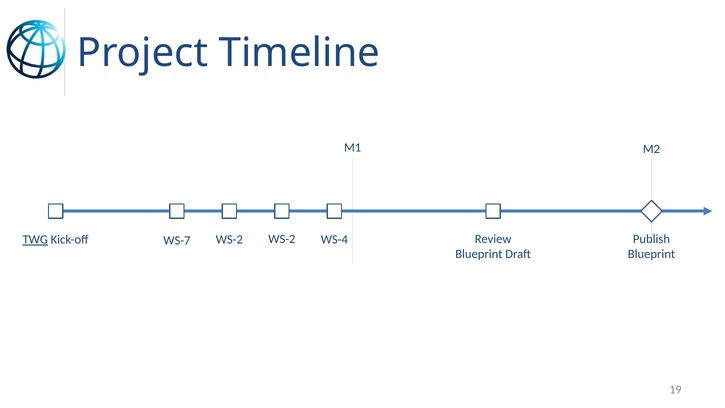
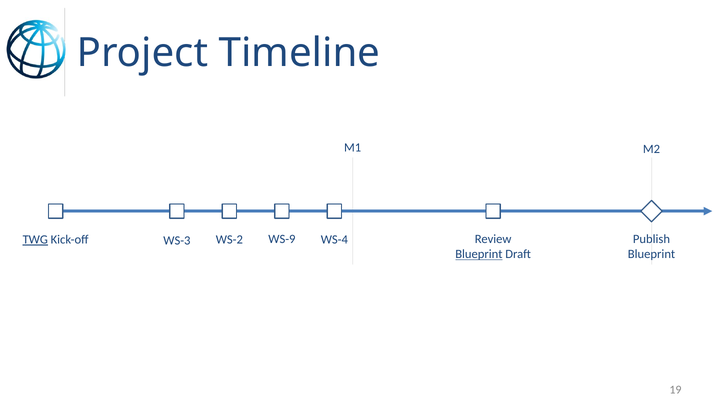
WS-7: WS-7 -> WS-3 (177, 240)
WS-2 WS-2: WS-2 -> WS-9 (282, 239)
Blueprint underline: none -> present (479, 254)
